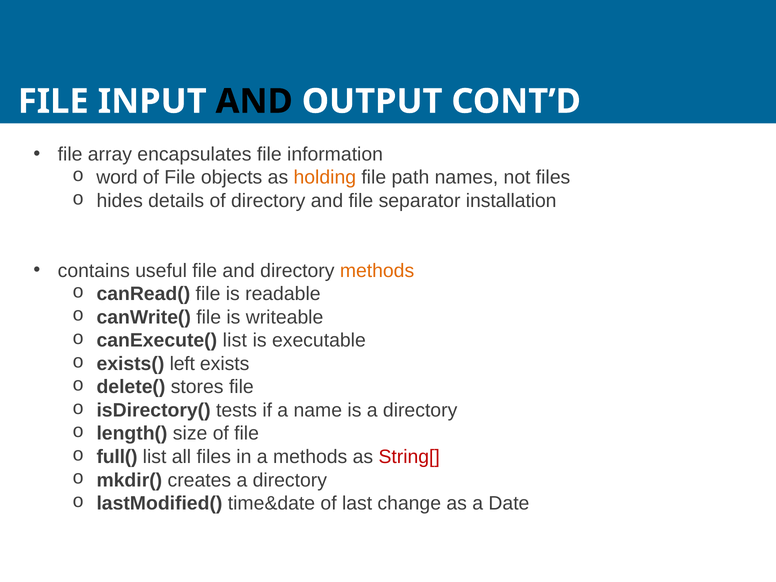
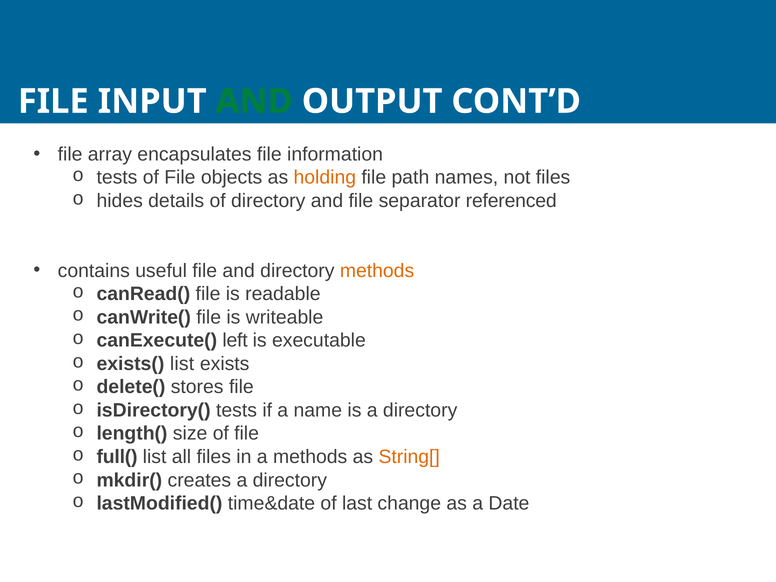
AND colour: black -> green (254, 101)
word: word -> tests (117, 178)
installation: installation -> referenced (511, 201)
canExecute( list: list -> left (235, 340)
exists( left: left -> list (182, 364)
String[ colour: red -> orange (409, 457)
